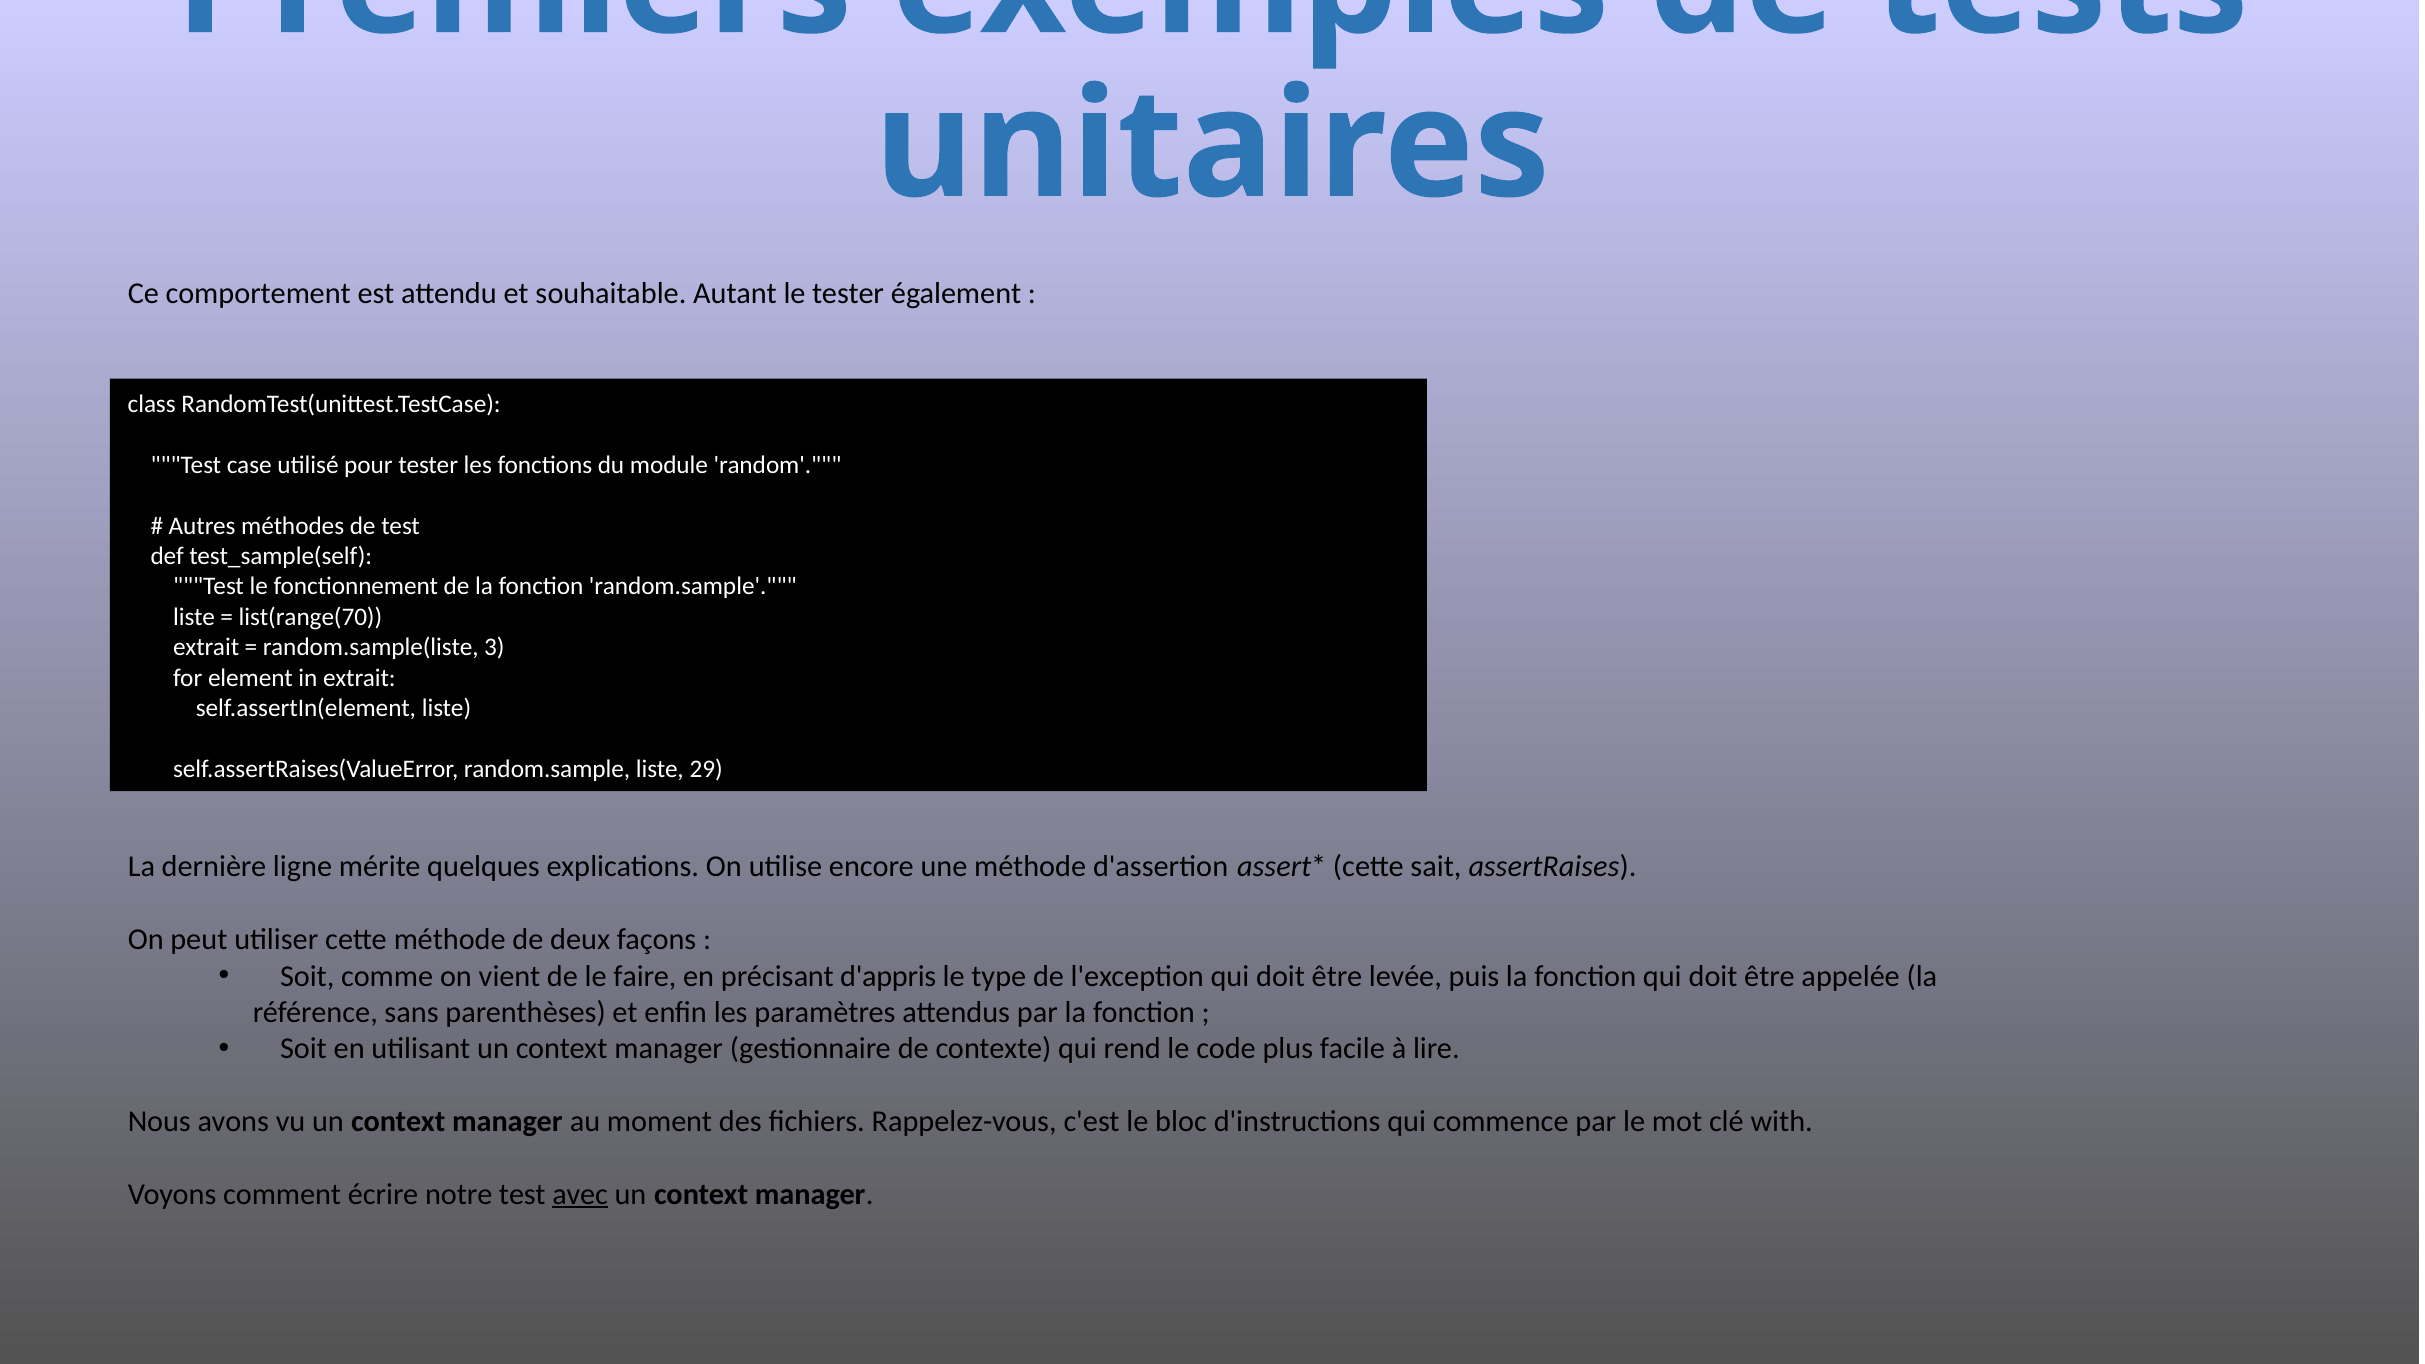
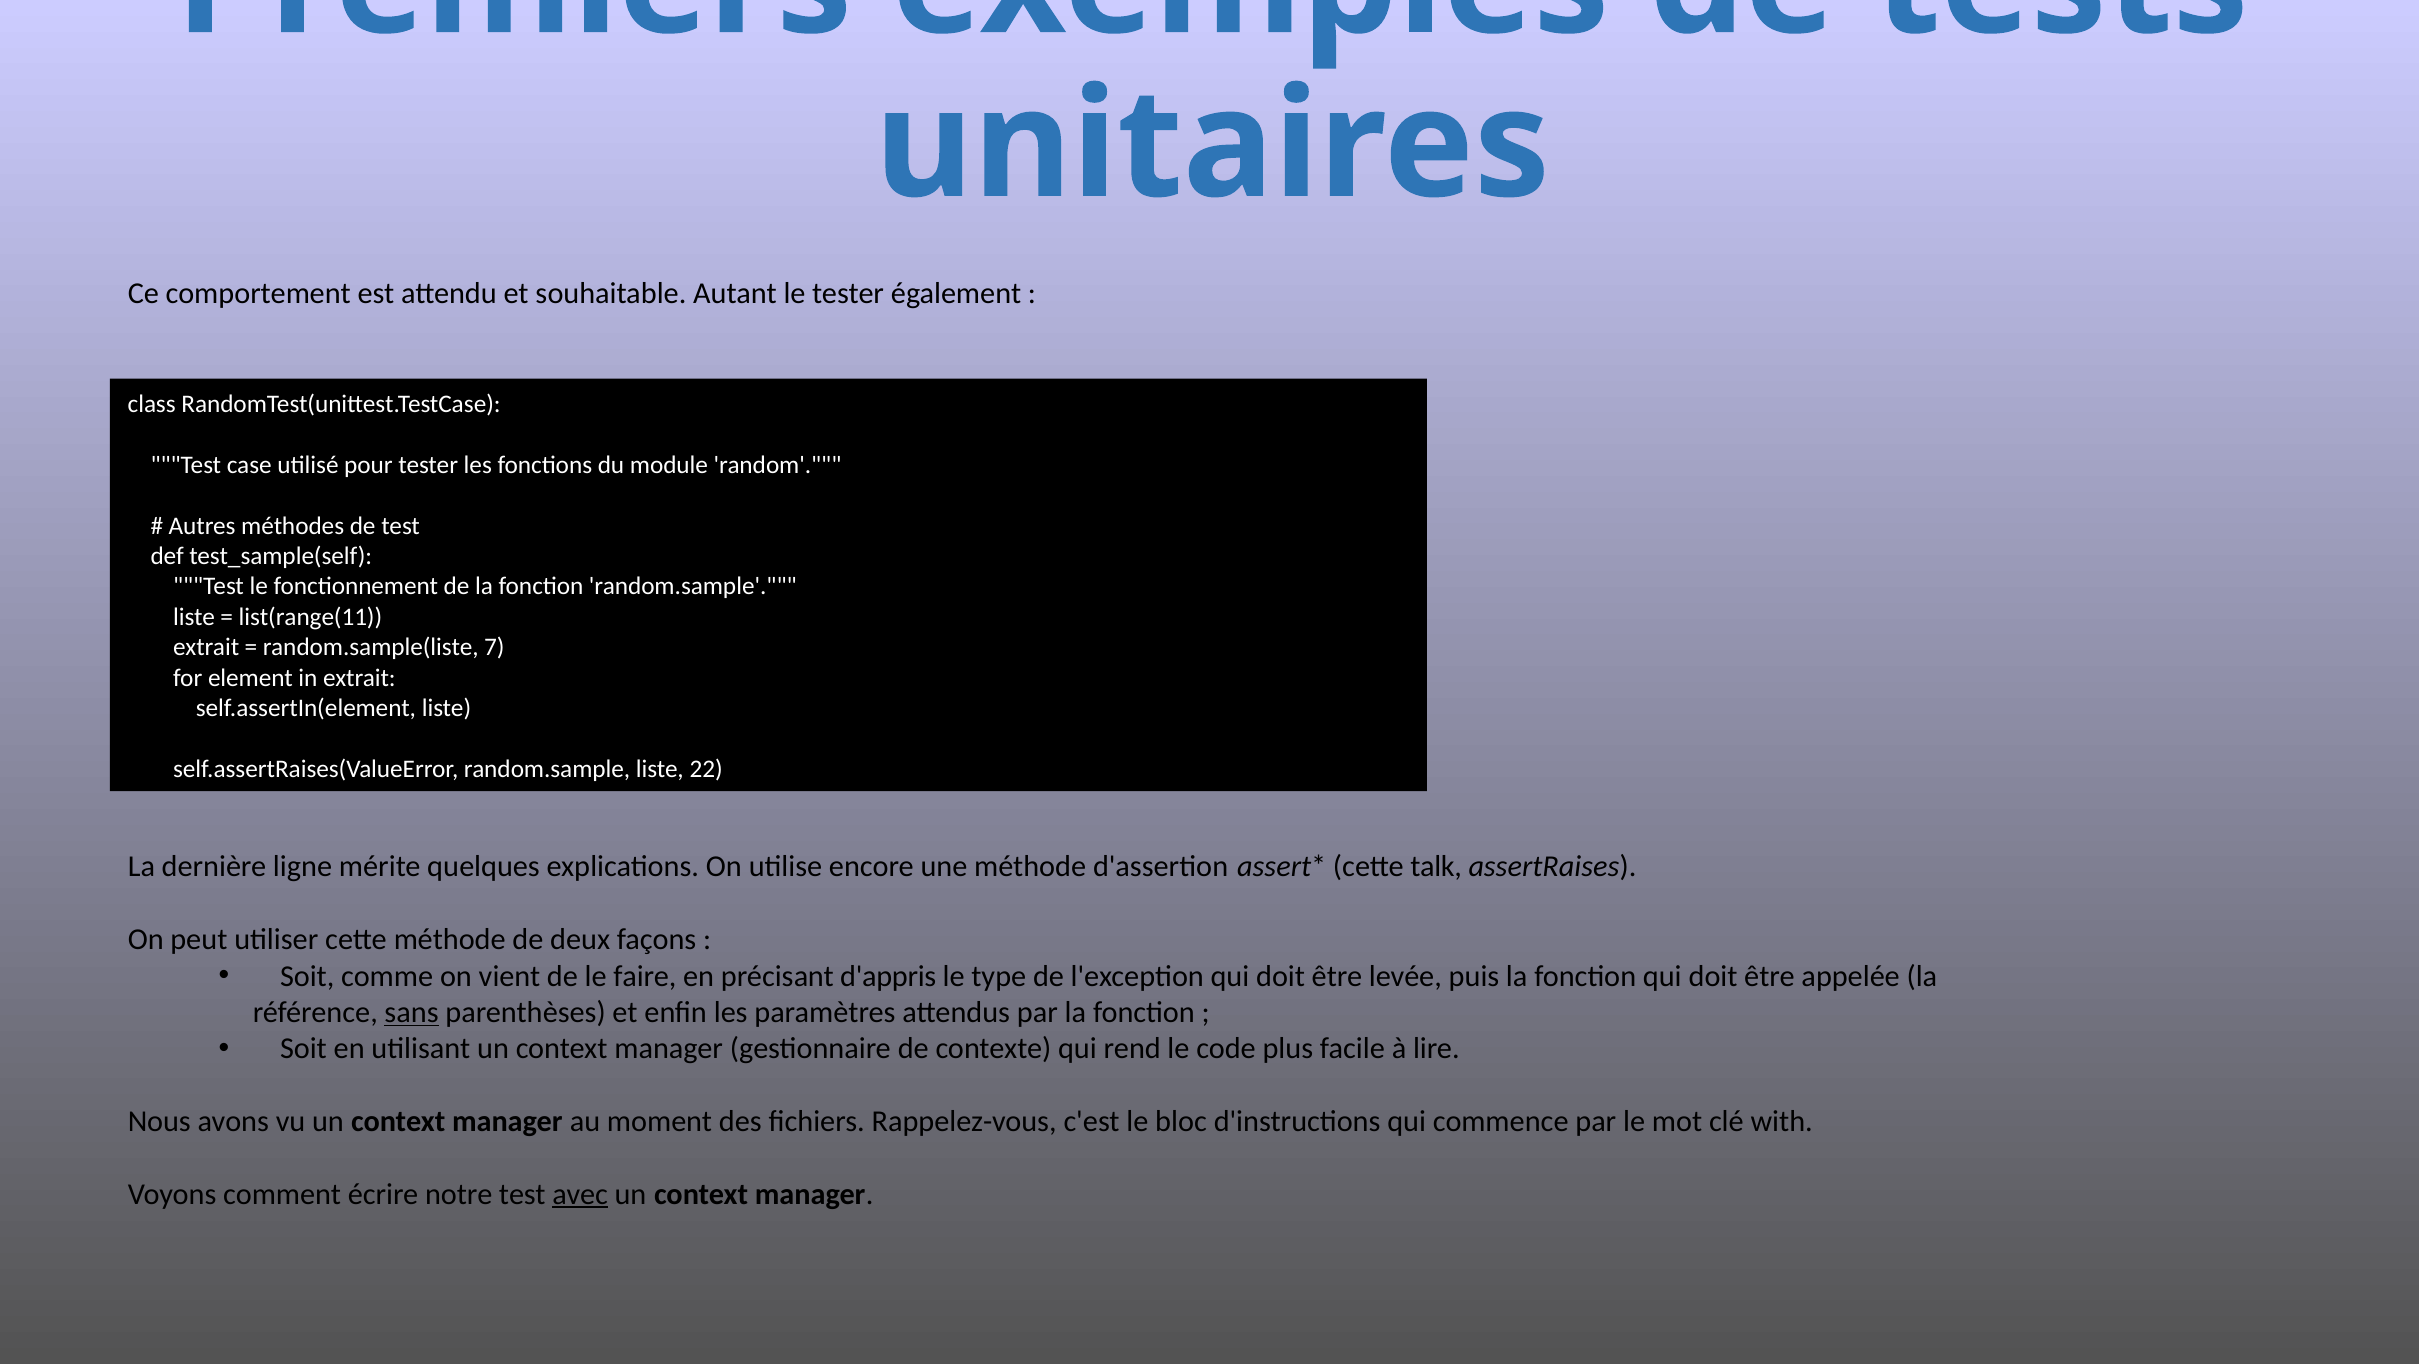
list(range(70: list(range(70 -> list(range(11 (310, 617)
3: 3 -> 7 (494, 647)
29: 29 -> 22 (706, 769)
sait: sait -> talk (1436, 867)
sans underline: none -> present (412, 1013)
